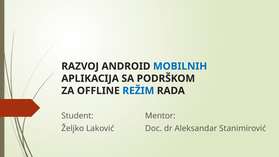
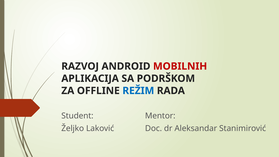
MOBILNIH colour: blue -> red (180, 66)
